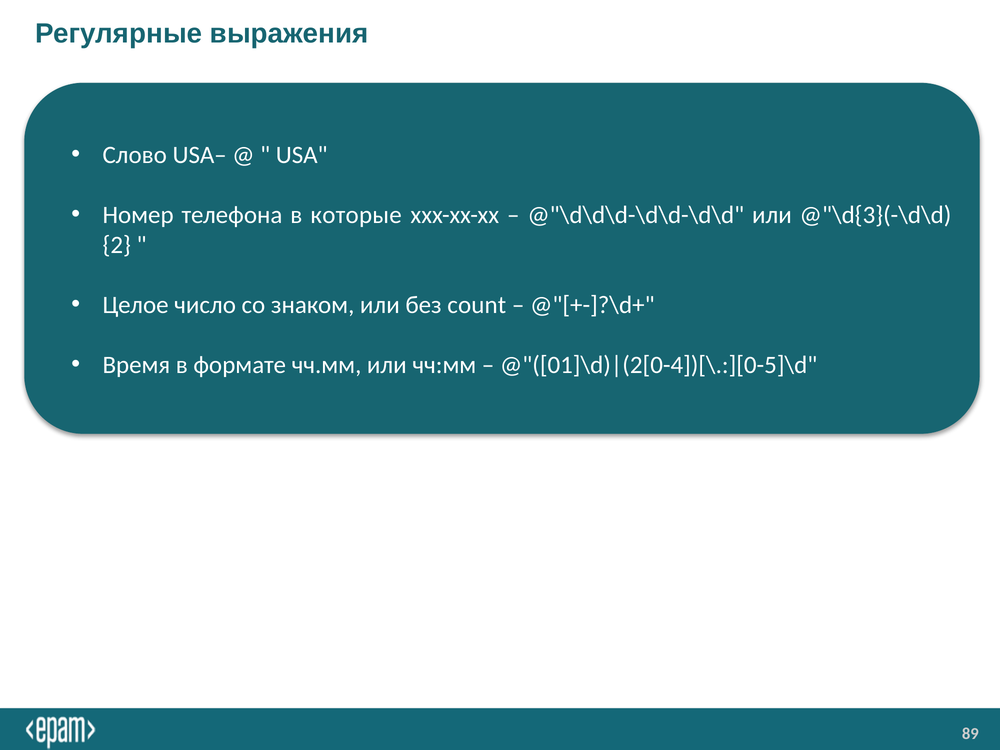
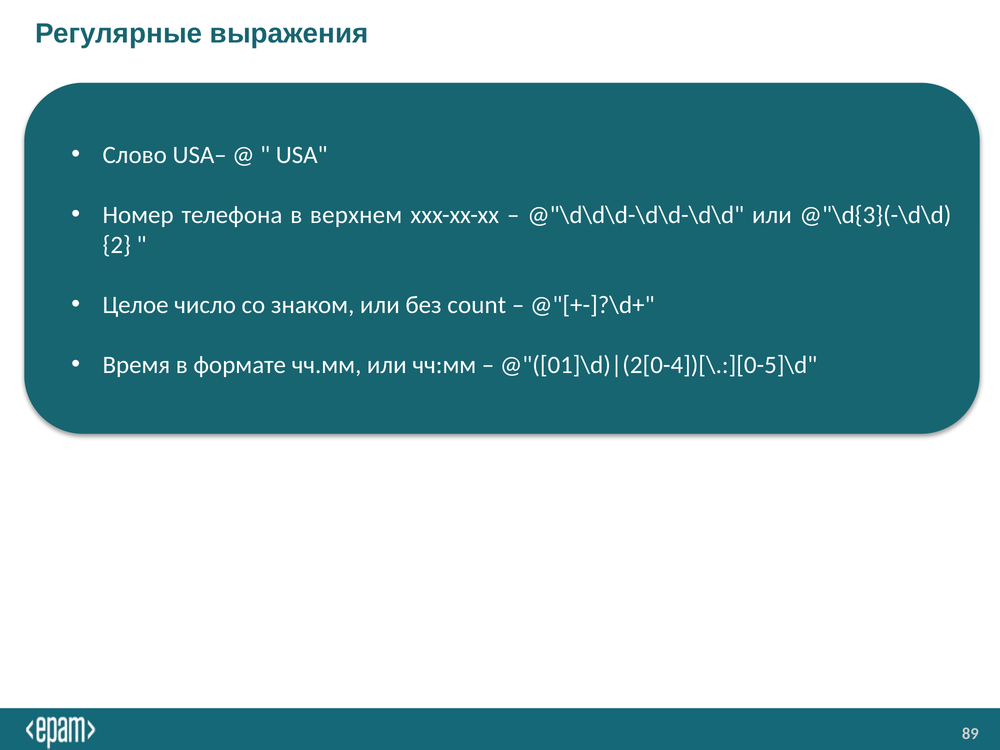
которые: которые -> верхнем (356, 215)
